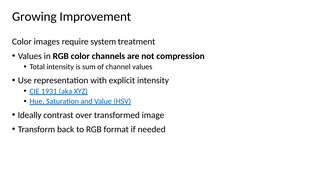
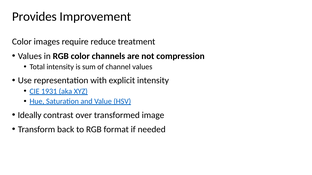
Growing: Growing -> Provides (34, 17)
system: system -> reduce (103, 42)
